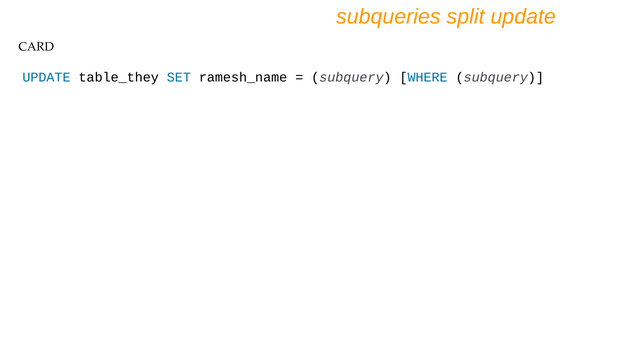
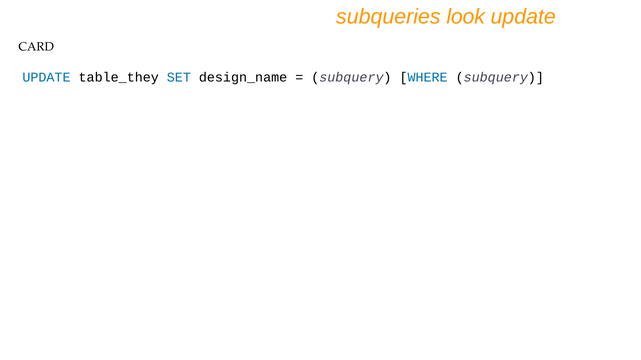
split: split -> look (466, 17)
ramesh_name: ramesh_name -> design_name (243, 78)
